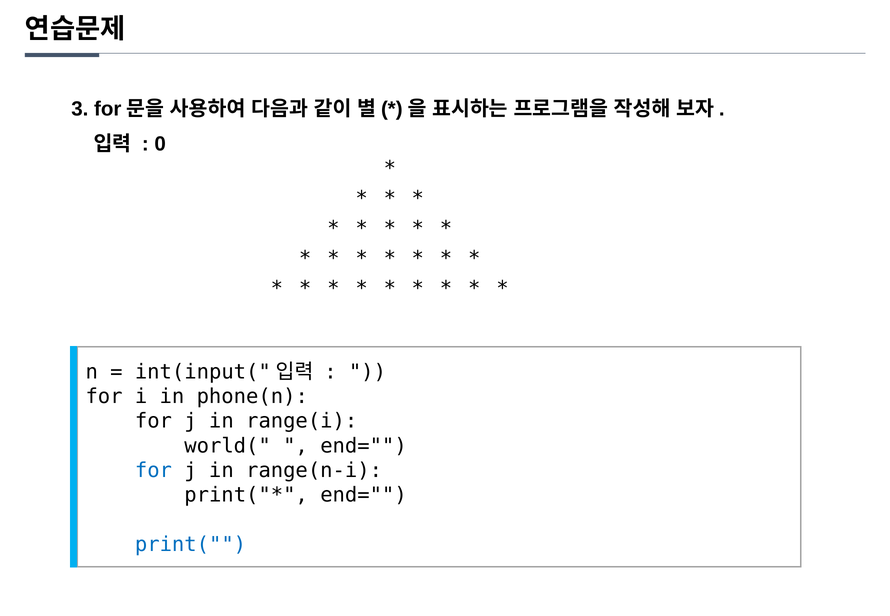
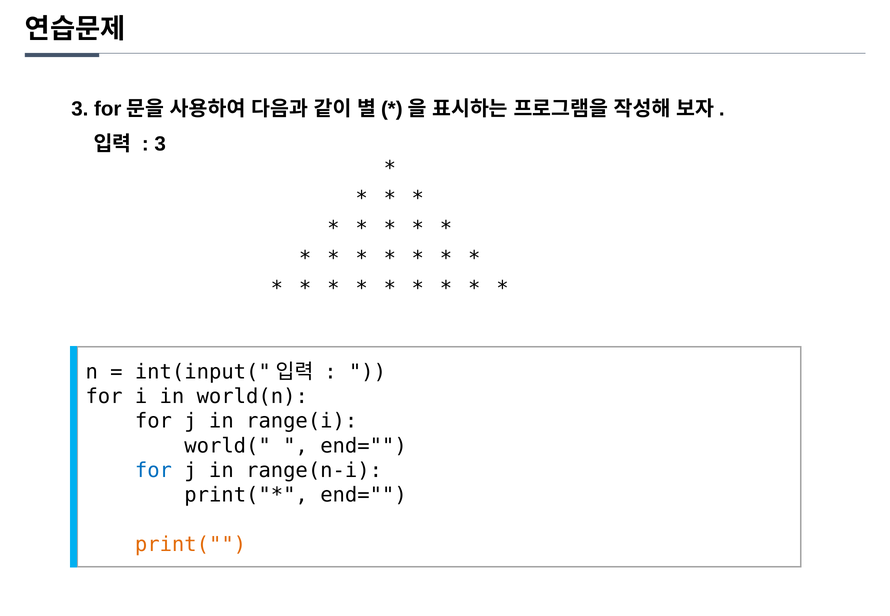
0: 0 -> 3 (160, 144)
phone(n: phone(n -> world(n (252, 397)
print( colour: blue -> orange (191, 545)
